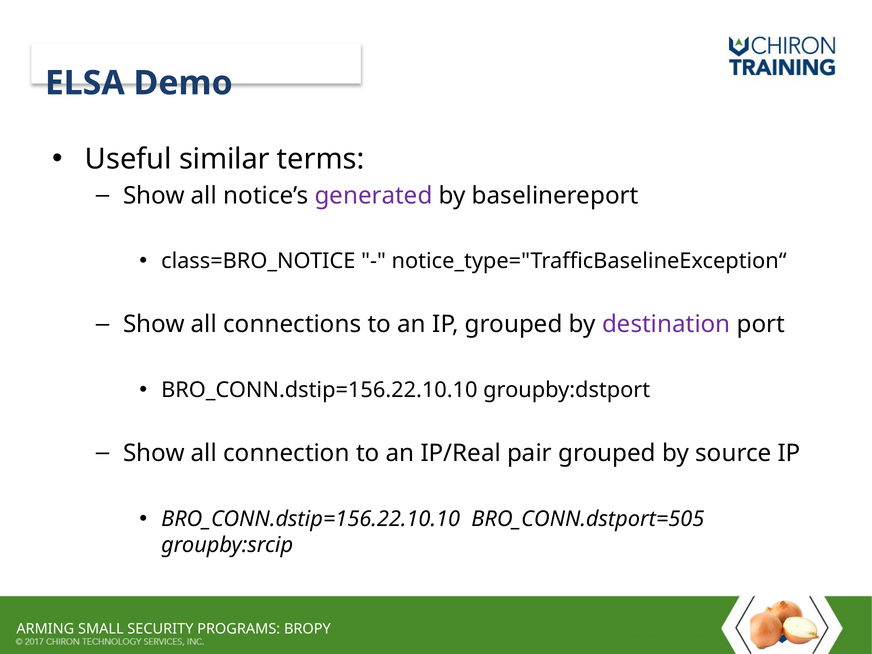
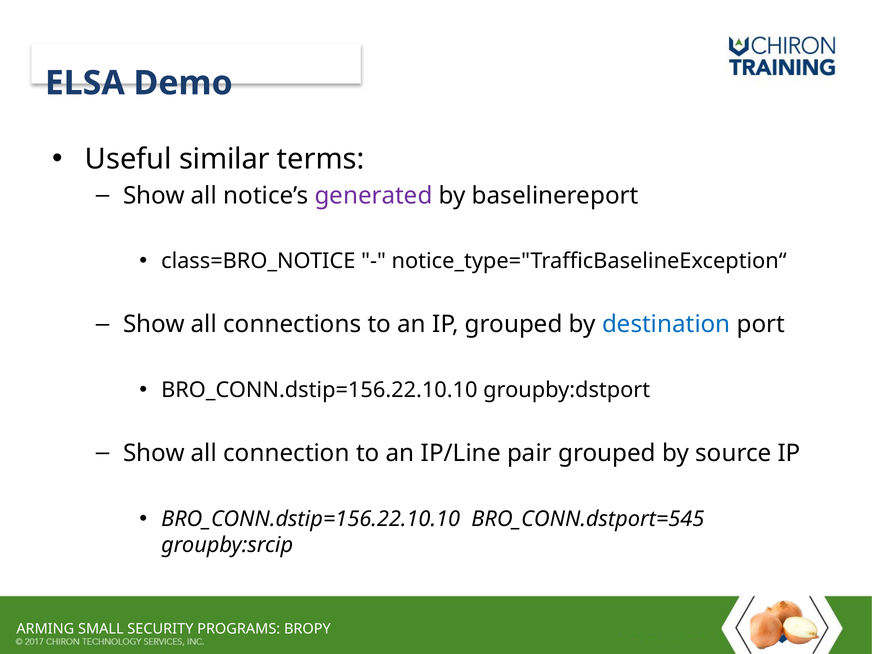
destination colour: purple -> blue (666, 324)
IP/Real: IP/Real -> IP/Line (461, 453)
BRO_CONN.dstport=505: BRO_CONN.dstport=505 -> BRO_CONN.dstport=545 (588, 519)
